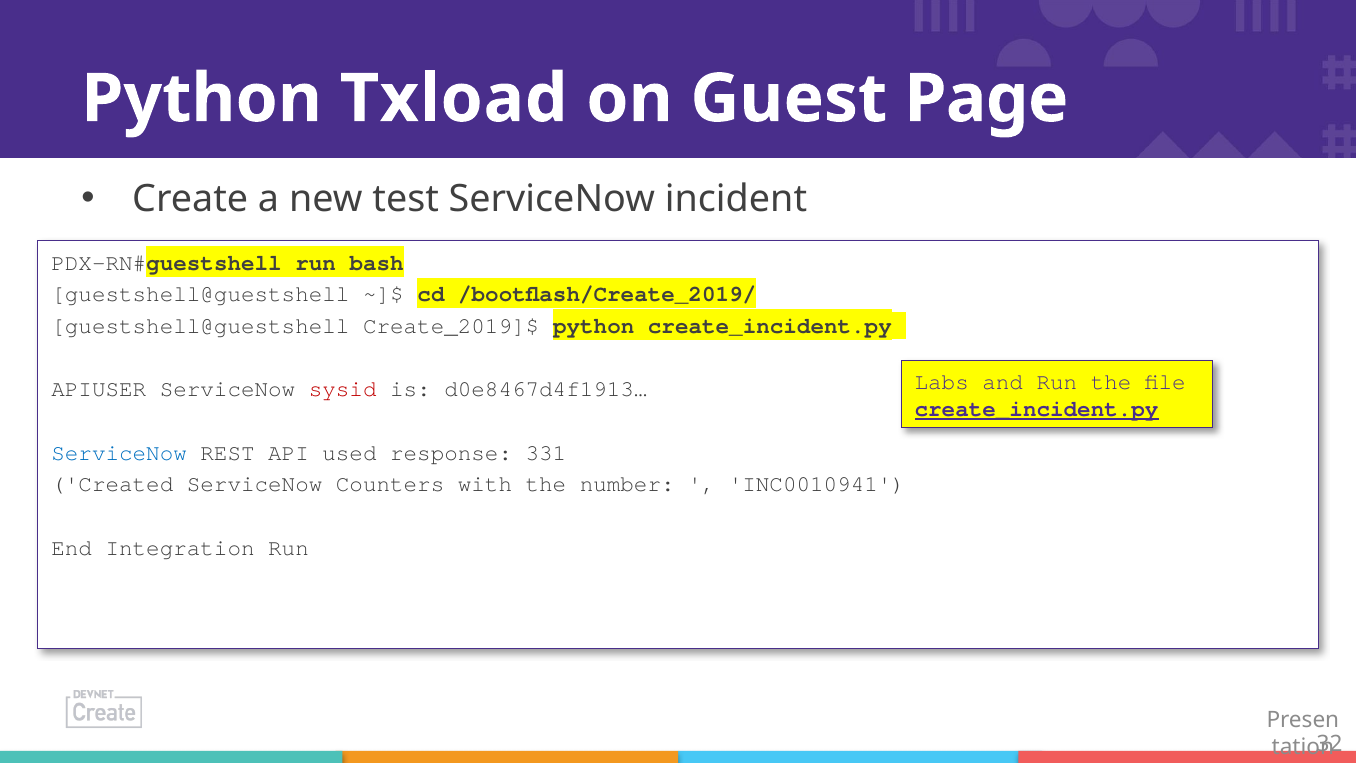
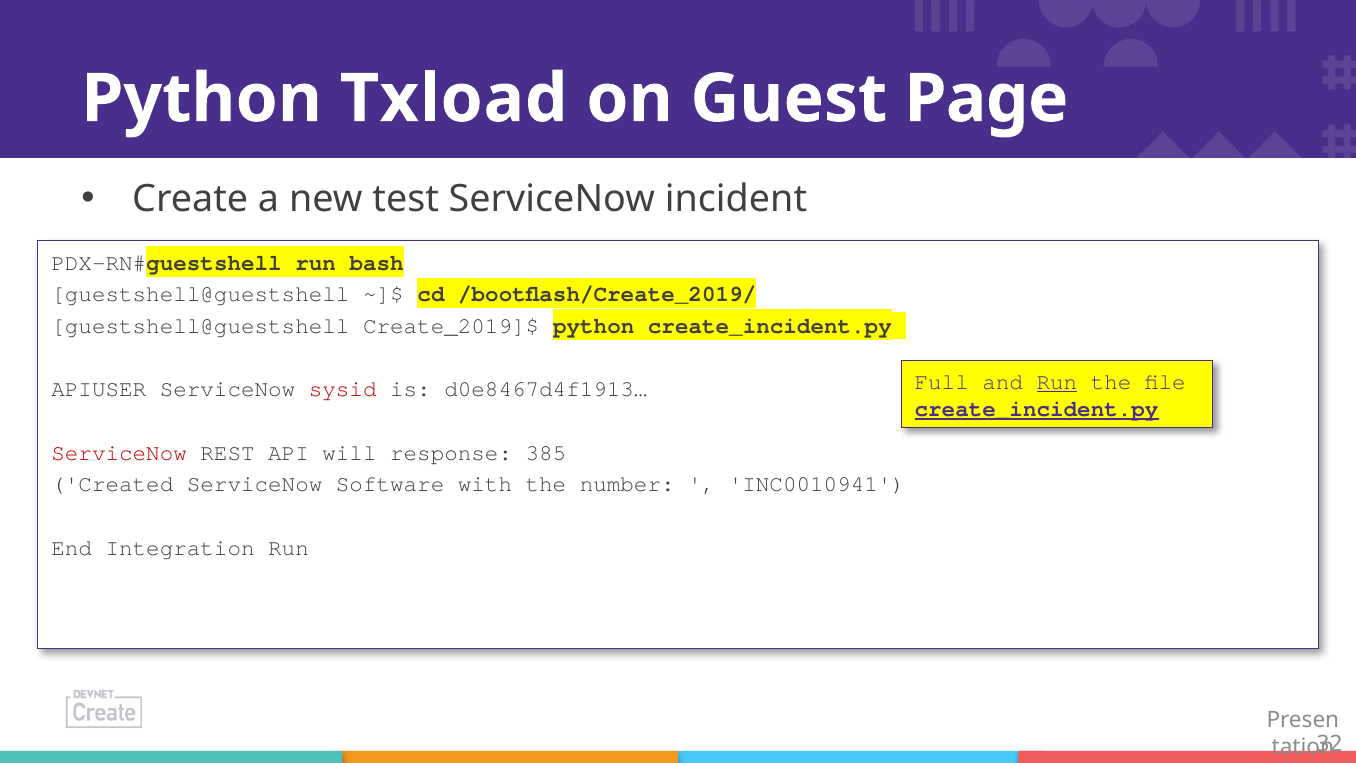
Labs: Labs -> Full (942, 382)
Run underline: none -> present (1057, 382)
ServiceNow colour: blue -> red (119, 453)
used: used -> will (349, 453)
331: 331 -> 385 (546, 453)
Counters: Counters -> Software (390, 484)
